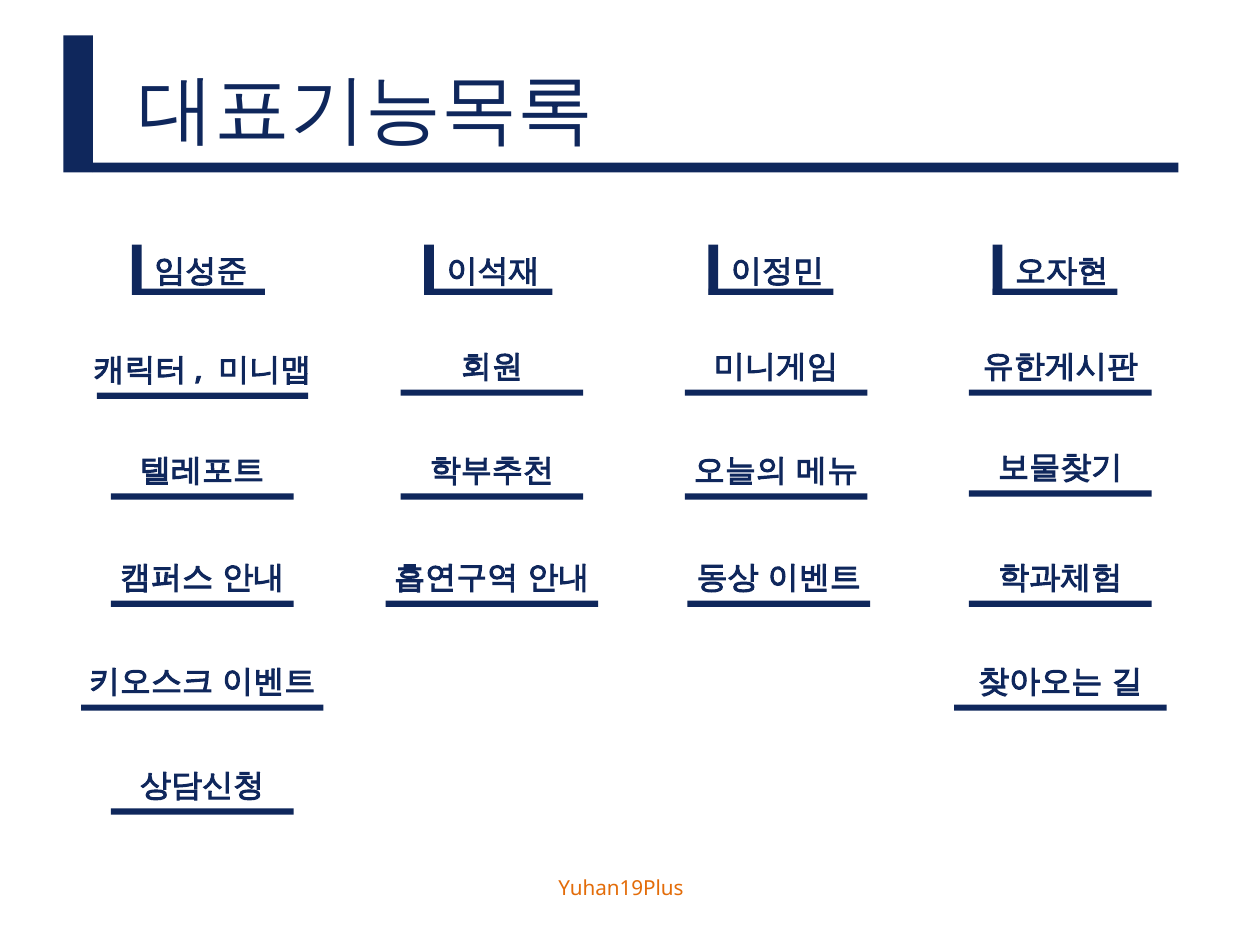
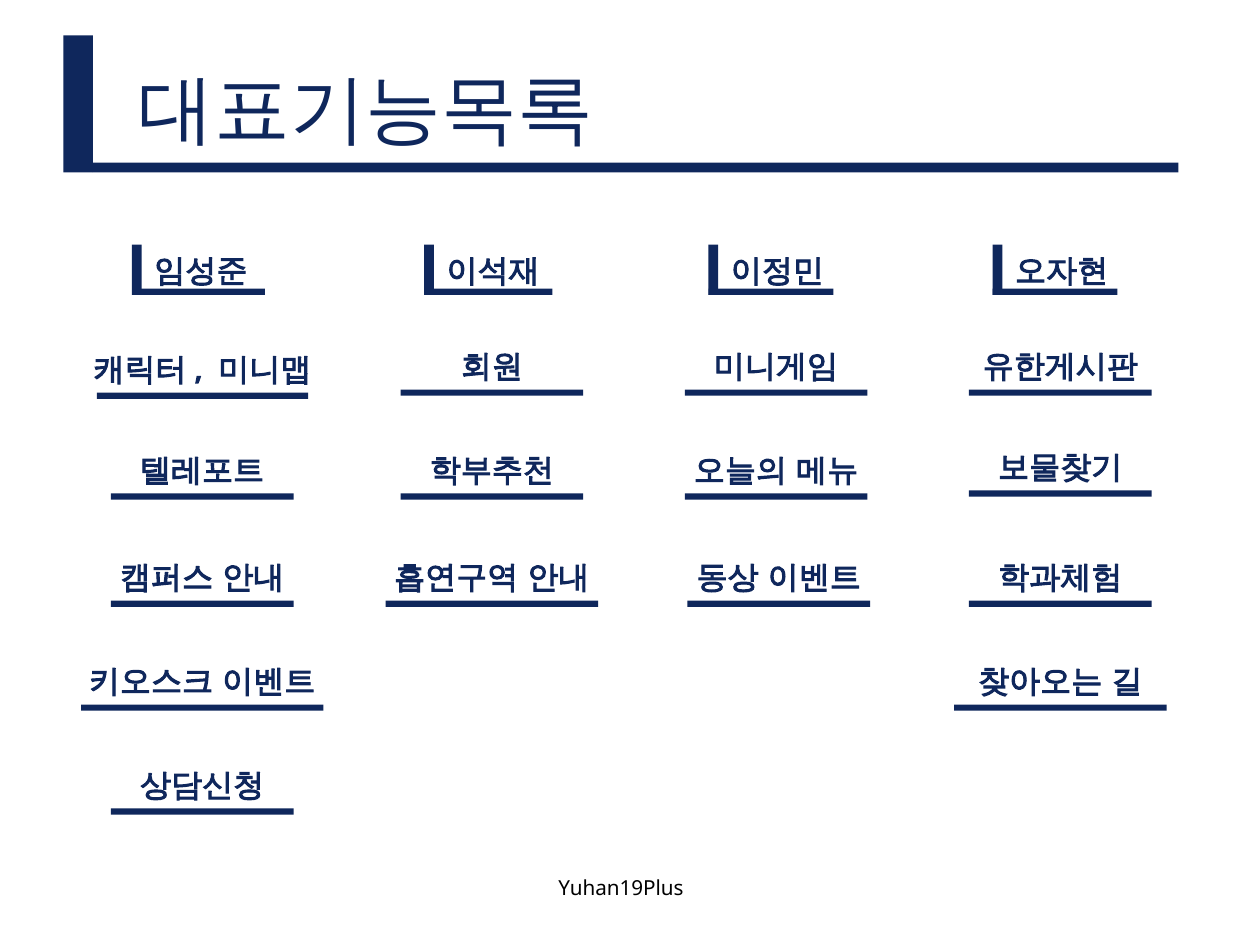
Yuhan19Plus colour: orange -> black (621, 888)
